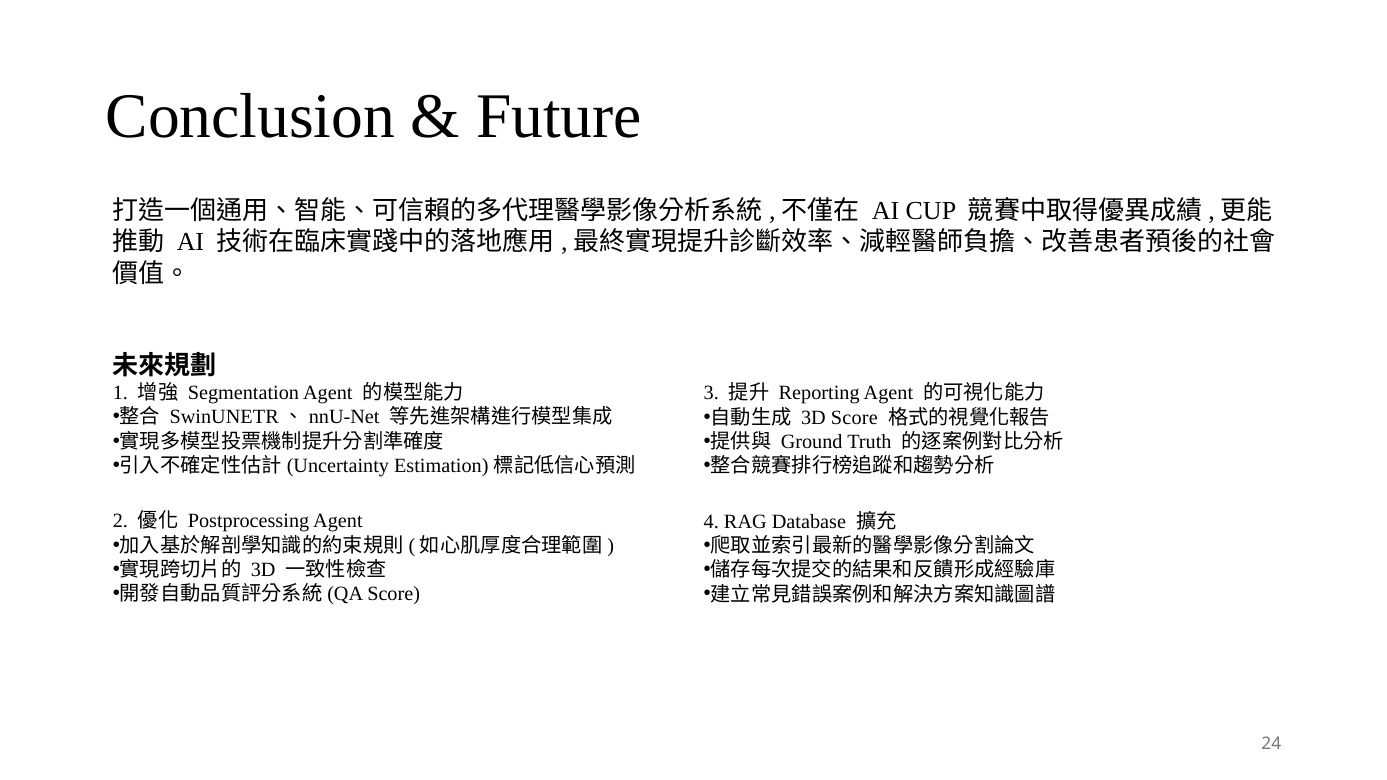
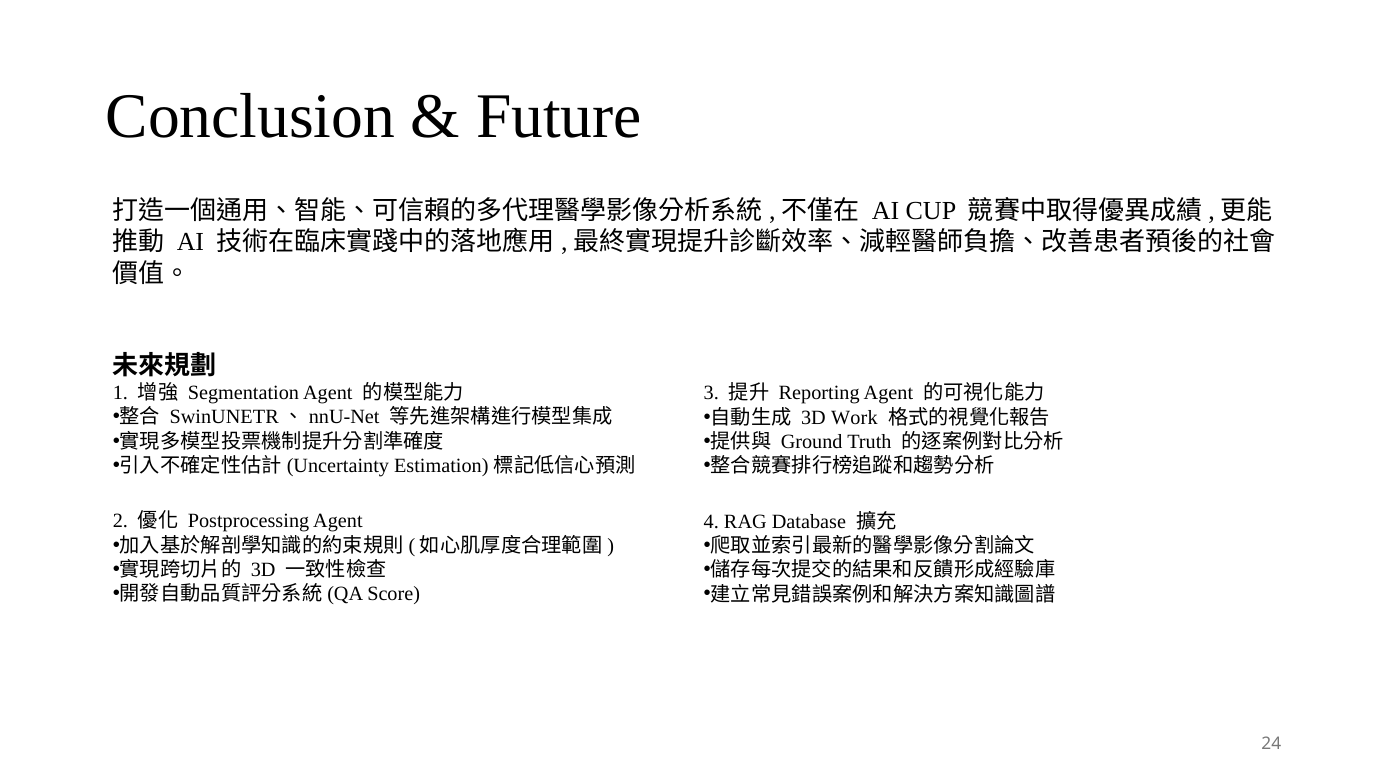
3D Score: Score -> Work (854, 418)
